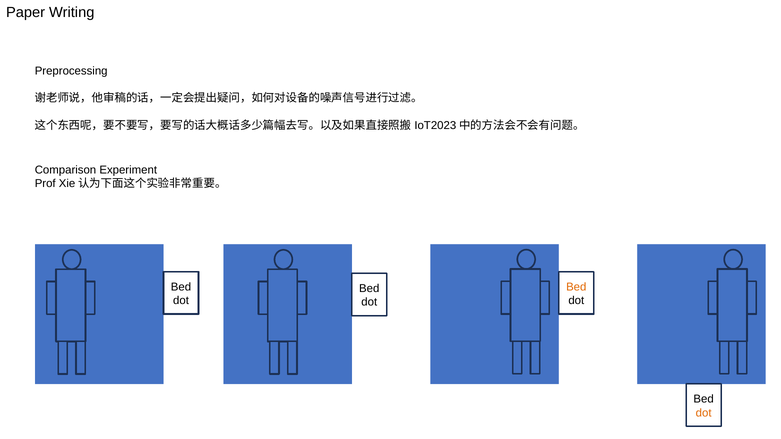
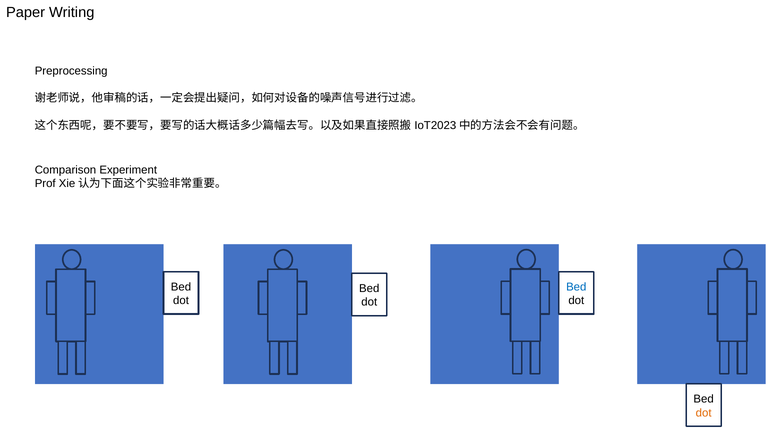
Bed colour: orange -> blue (576, 287)
